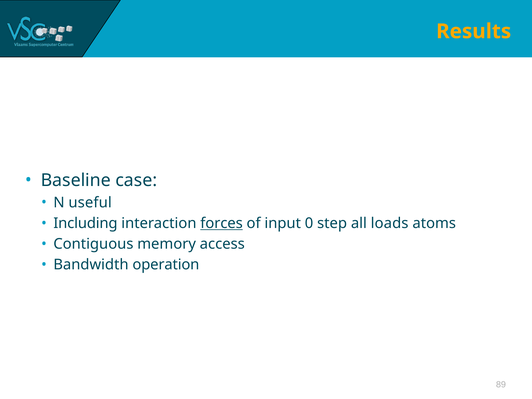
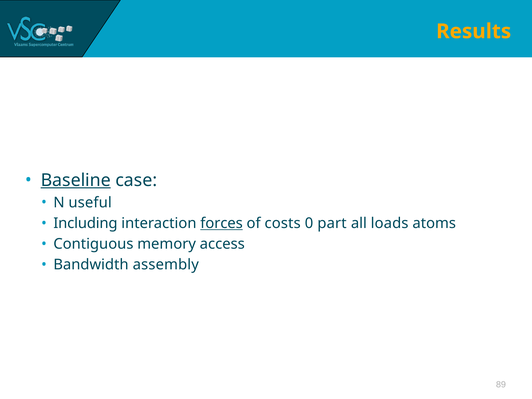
Baseline underline: none -> present (76, 180)
input: input -> costs (283, 223)
step: step -> part (332, 223)
operation: operation -> assembly (166, 265)
